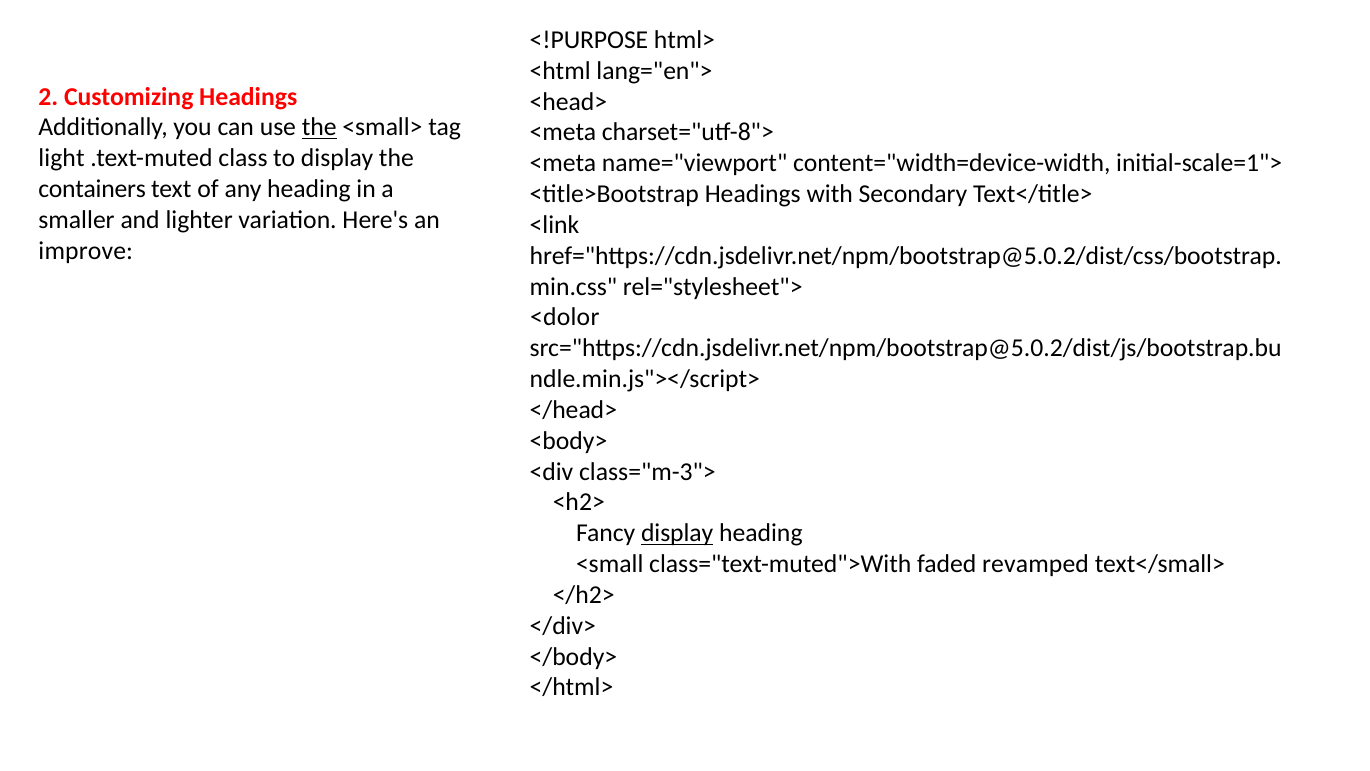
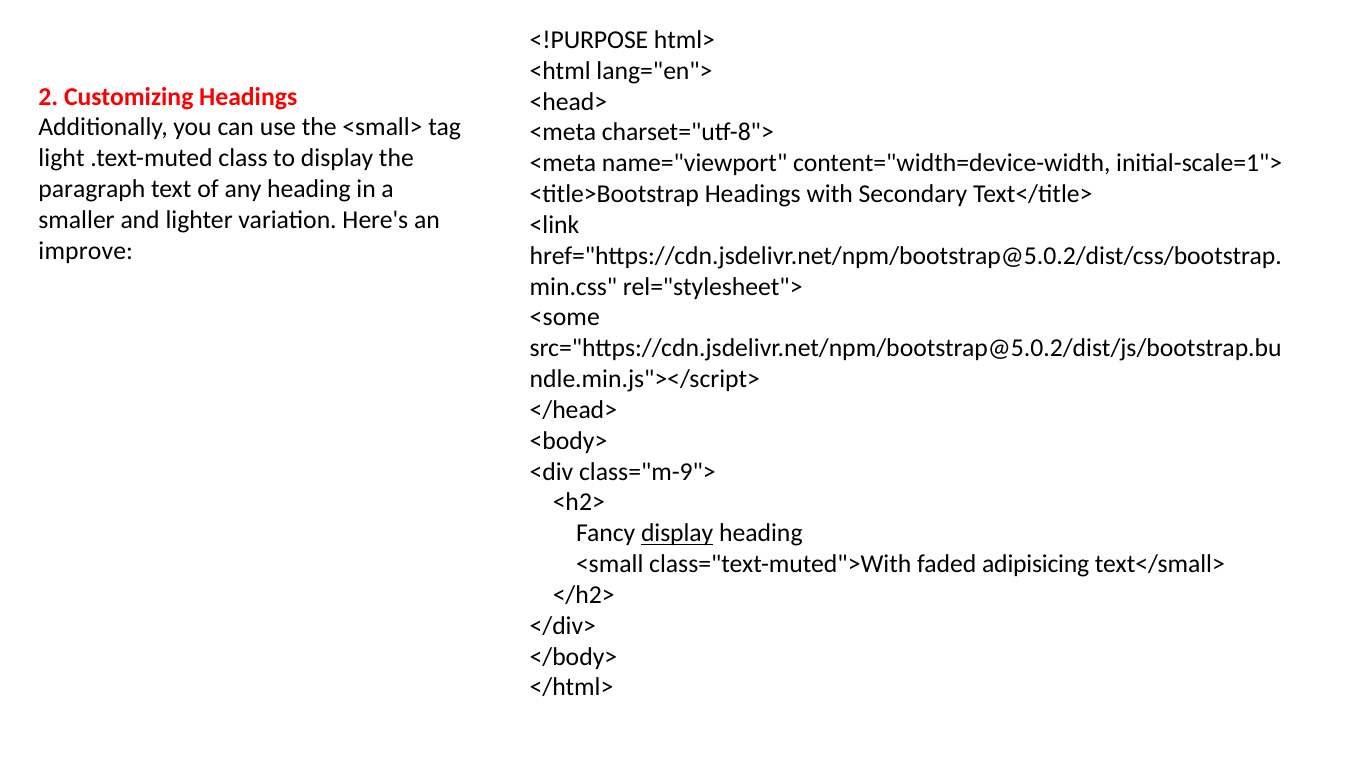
the underline: present -> none (319, 127)
containers: containers -> paragraph (92, 189)
<dolor: <dolor -> <some (565, 317)
class="m-3">: class="m-3"> -> class="m-9"> (647, 471)
revamped: revamped -> adipisicing (1036, 564)
